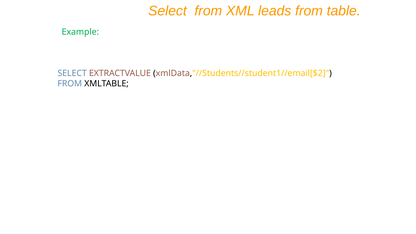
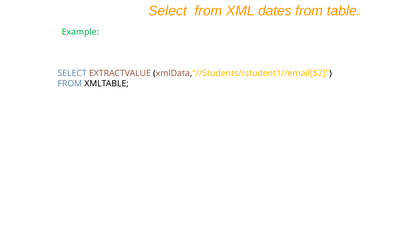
leads: leads -> dates (275, 11)
